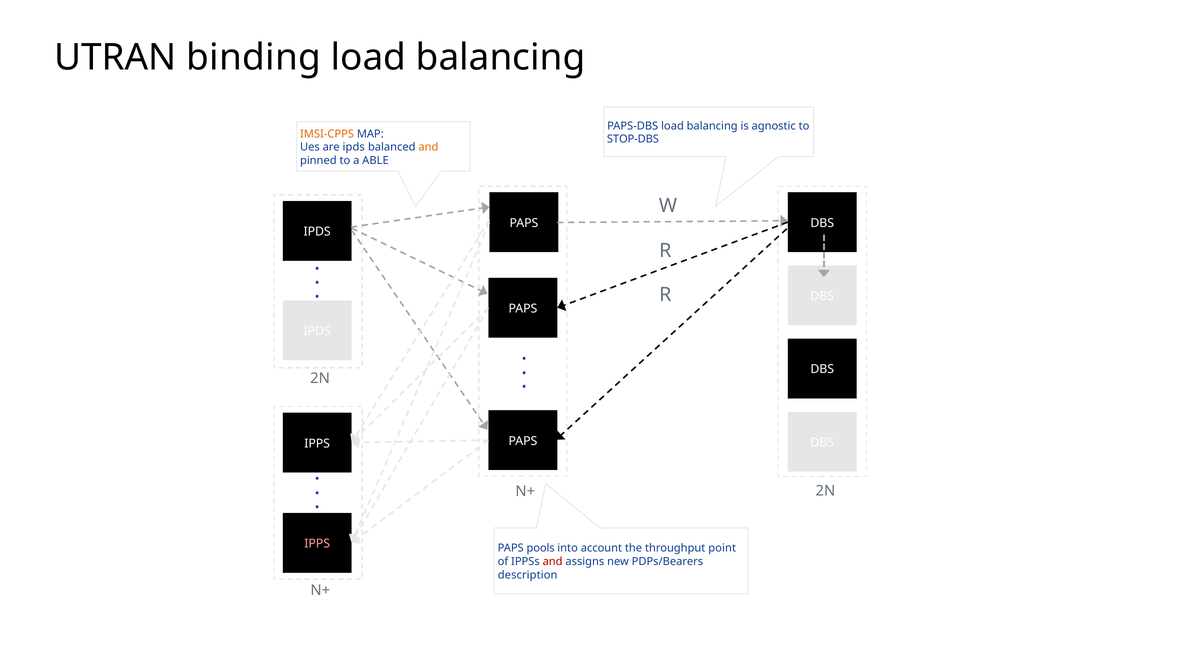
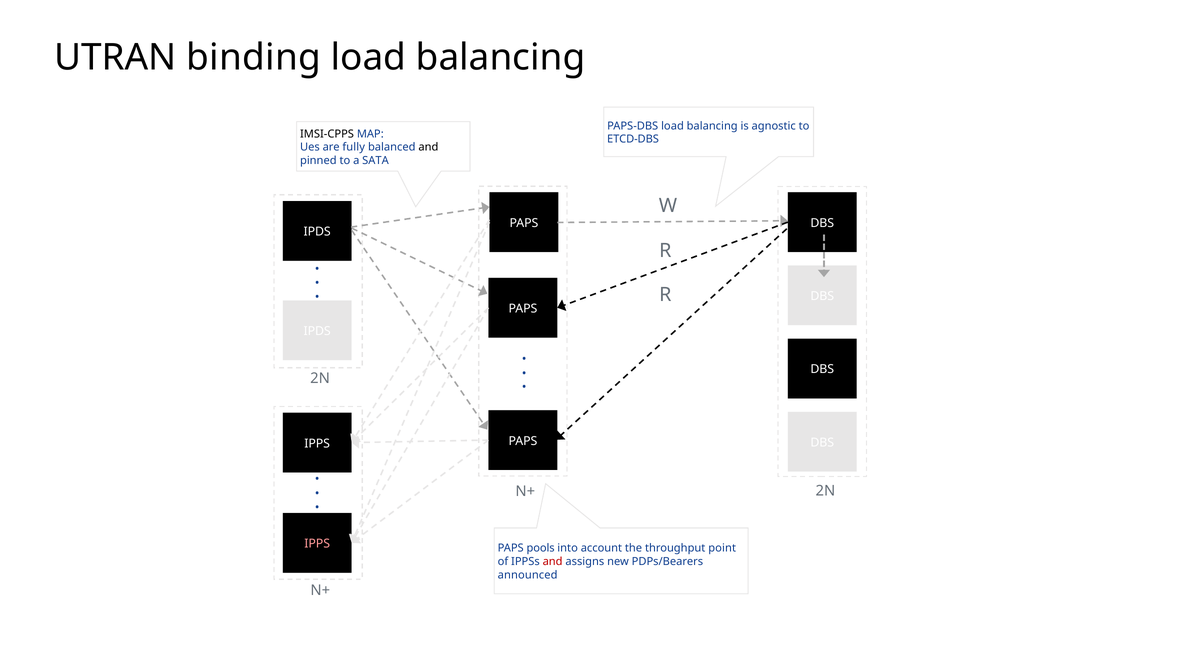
IMSI-CPPS colour: orange -> black (327, 134)
STOP-DBS: STOP-DBS -> ETCD-DBS (633, 139)
are ipds: ipds -> fully (354, 147)
and colour: orange -> black (428, 147)
ABLE: ABLE -> SATA (376, 161)
description: description -> announced (528, 575)
